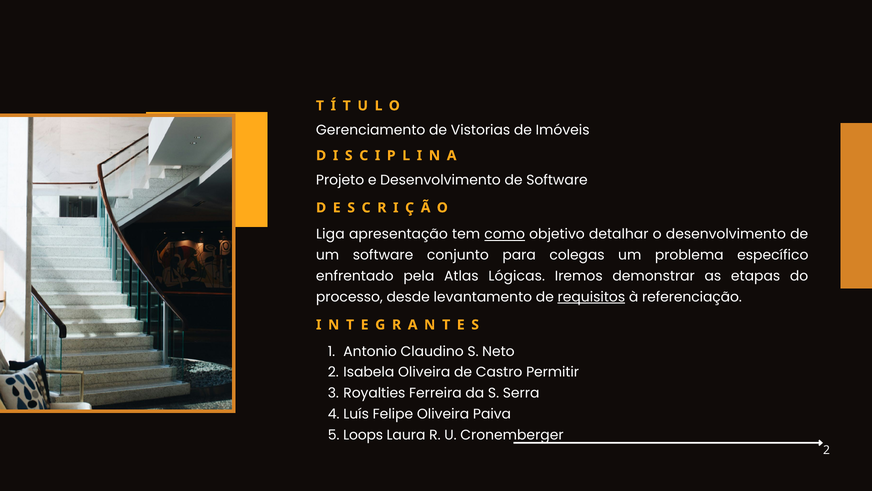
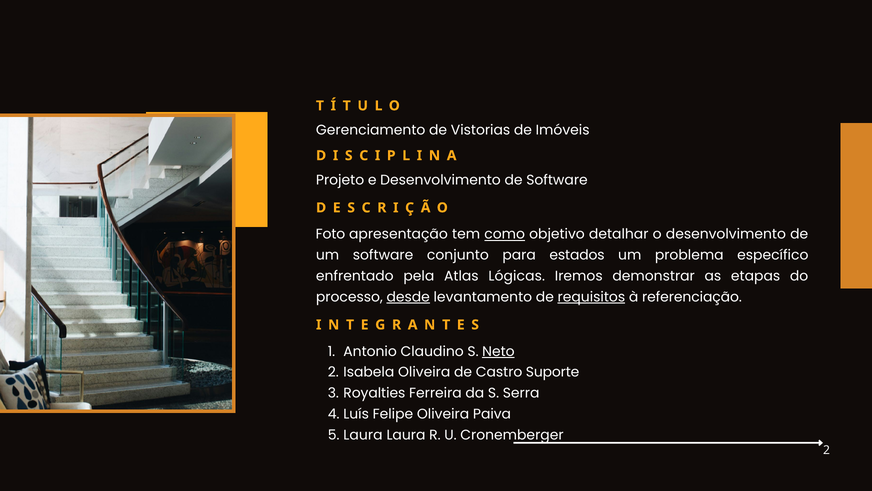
Liga: Liga -> Foto (330, 234)
colegas: colegas -> estados (577, 255)
desde underline: none -> present (408, 297)
Neto underline: none -> present (498, 351)
Permitir: Permitir -> Suporte (553, 372)
Loops: Loops -> Laura (363, 435)
